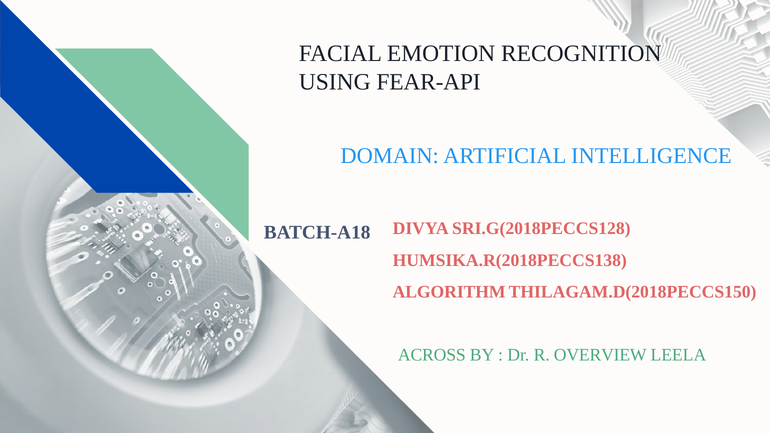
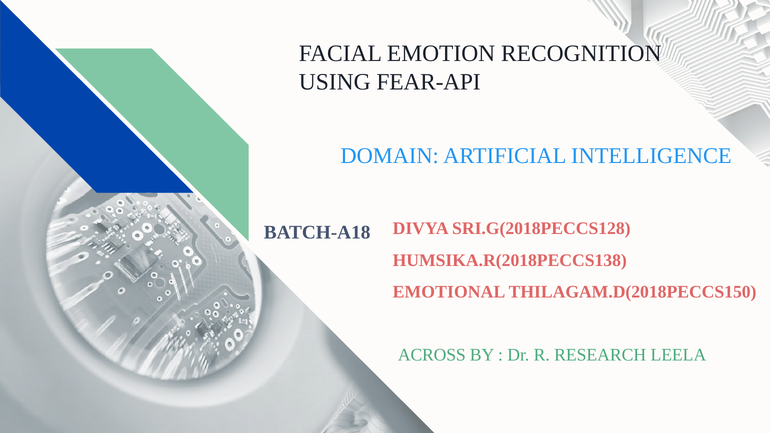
ALGORITHM: ALGORITHM -> EMOTIONAL (449, 292)
OVERVIEW: OVERVIEW -> RESEARCH (600, 355)
